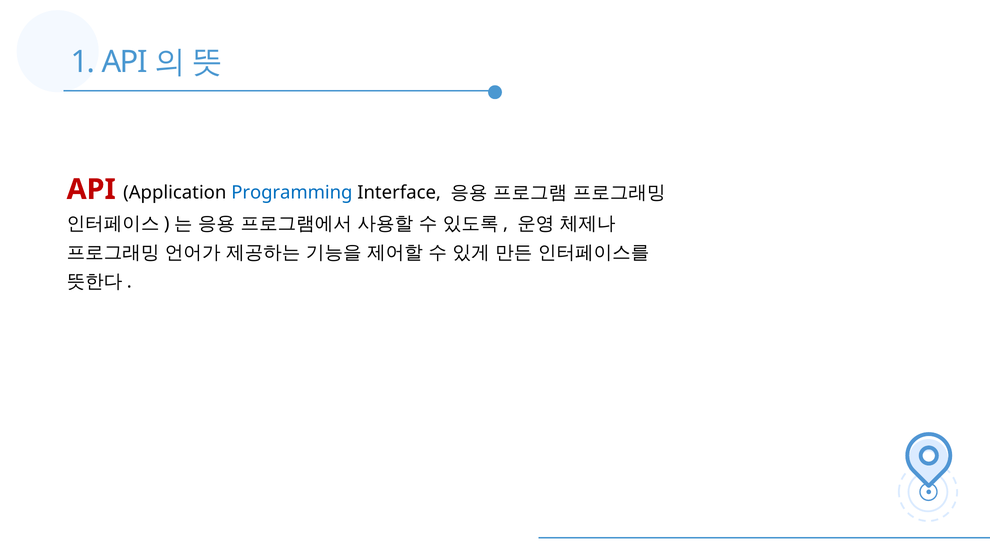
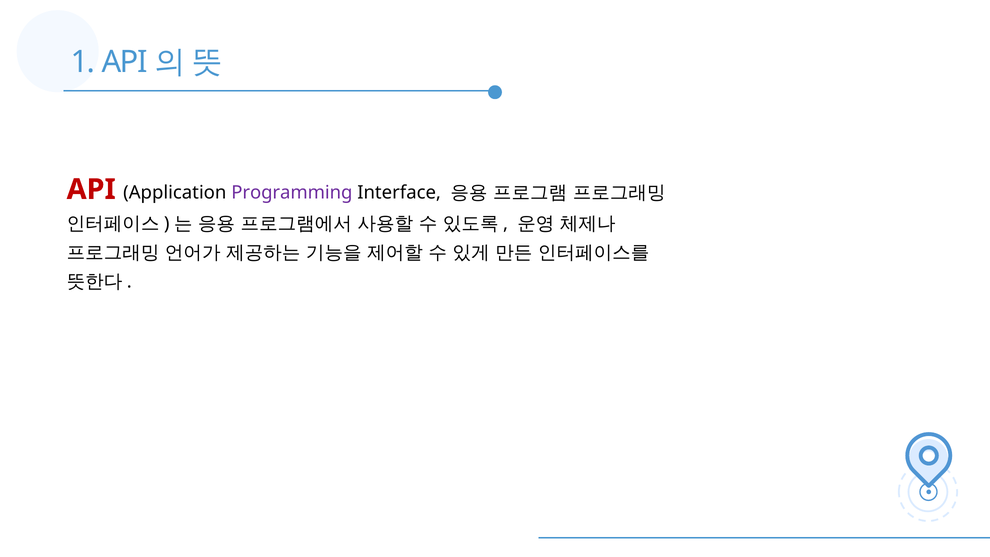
Programming colour: blue -> purple (292, 193)
